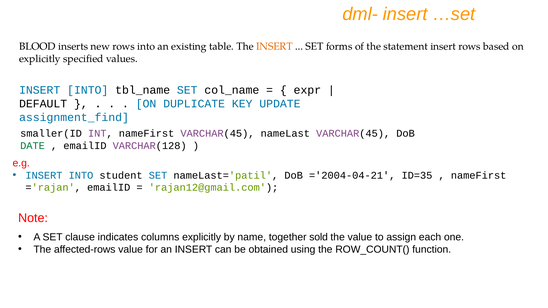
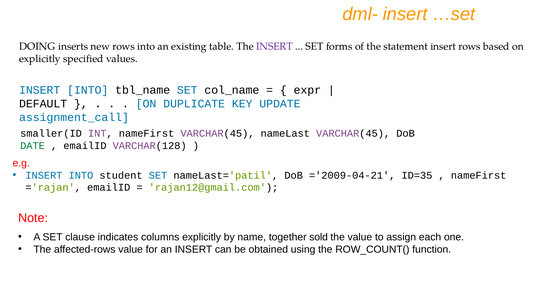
BLOOD: BLOOD -> DOING (37, 46)
INSERT colour: orange -> purple (274, 46)
assignment_find: assignment_find -> assignment_call (74, 118)
='2004-04-21: ='2004-04-21 -> ='2009-04-21 (352, 175)
